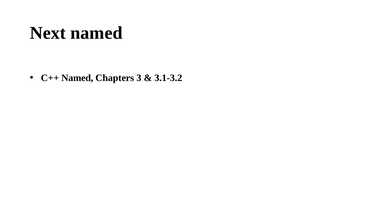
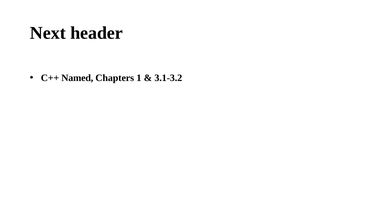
Next named: named -> header (97, 33)
3: 3 -> 1 (139, 78)
